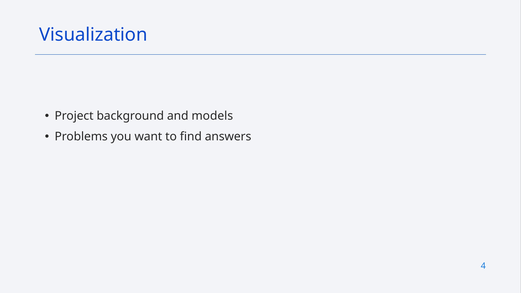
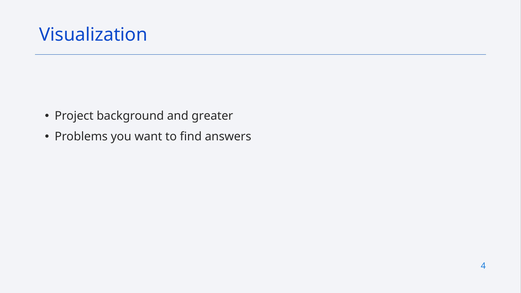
models: models -> greater (212, 116)
